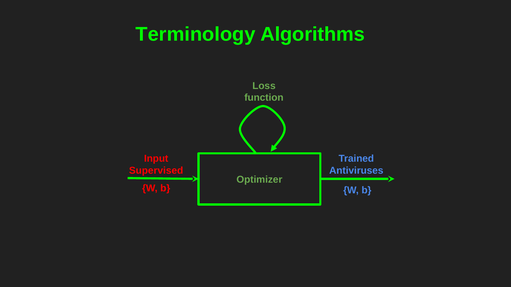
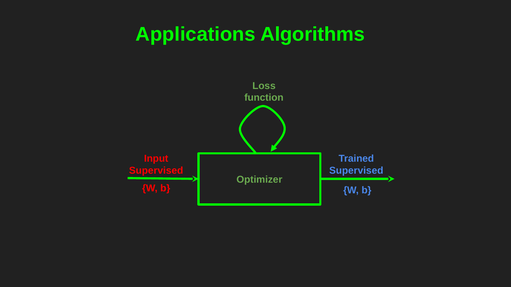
Terminology: Terminology -> Applications (196, 35)
Antiviruses: Antiviruses -> Supervised (356, 171)
